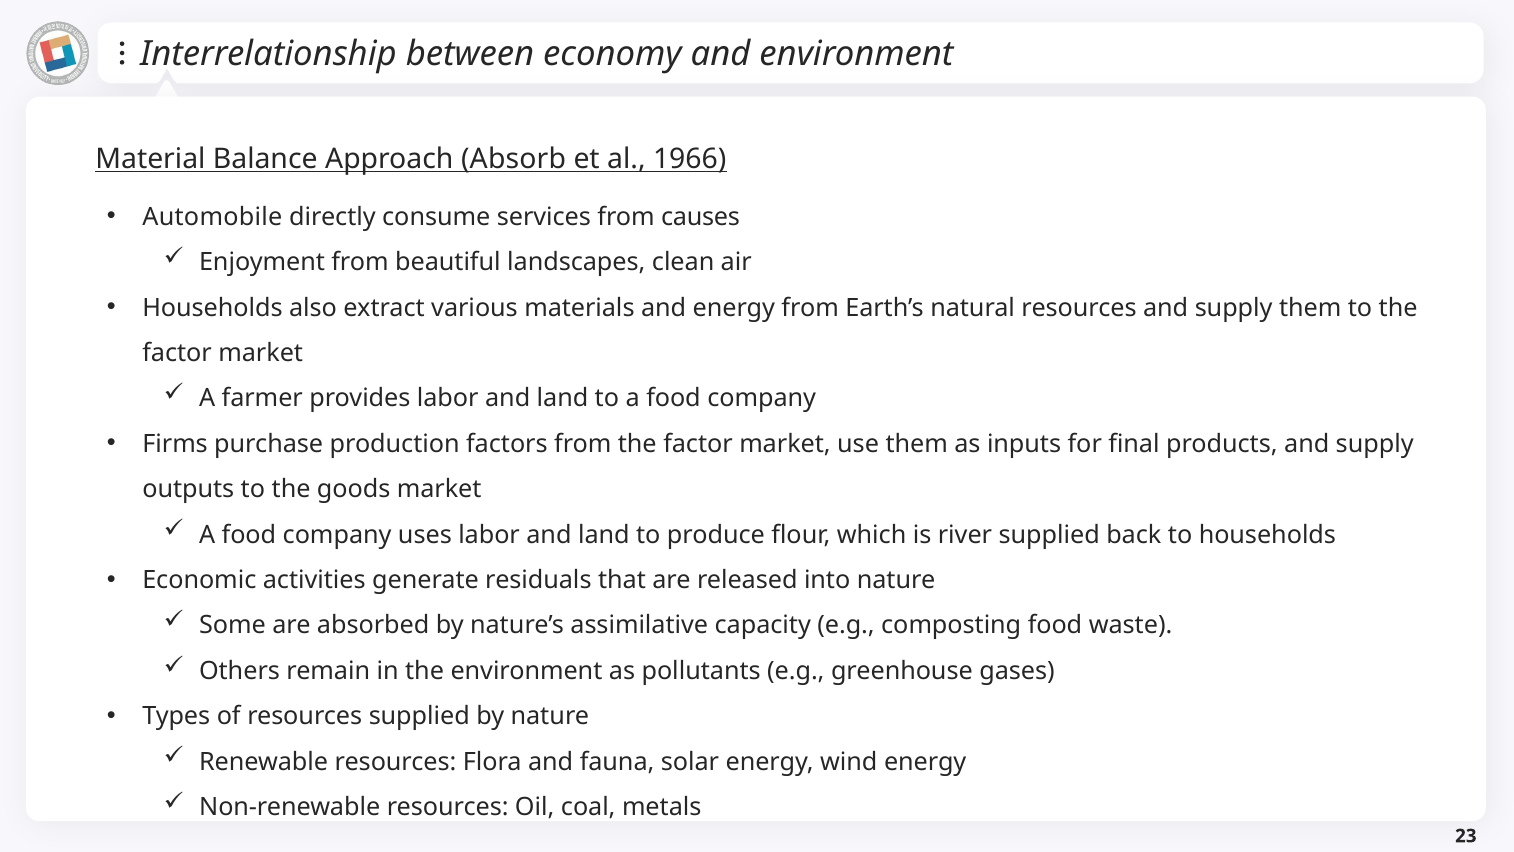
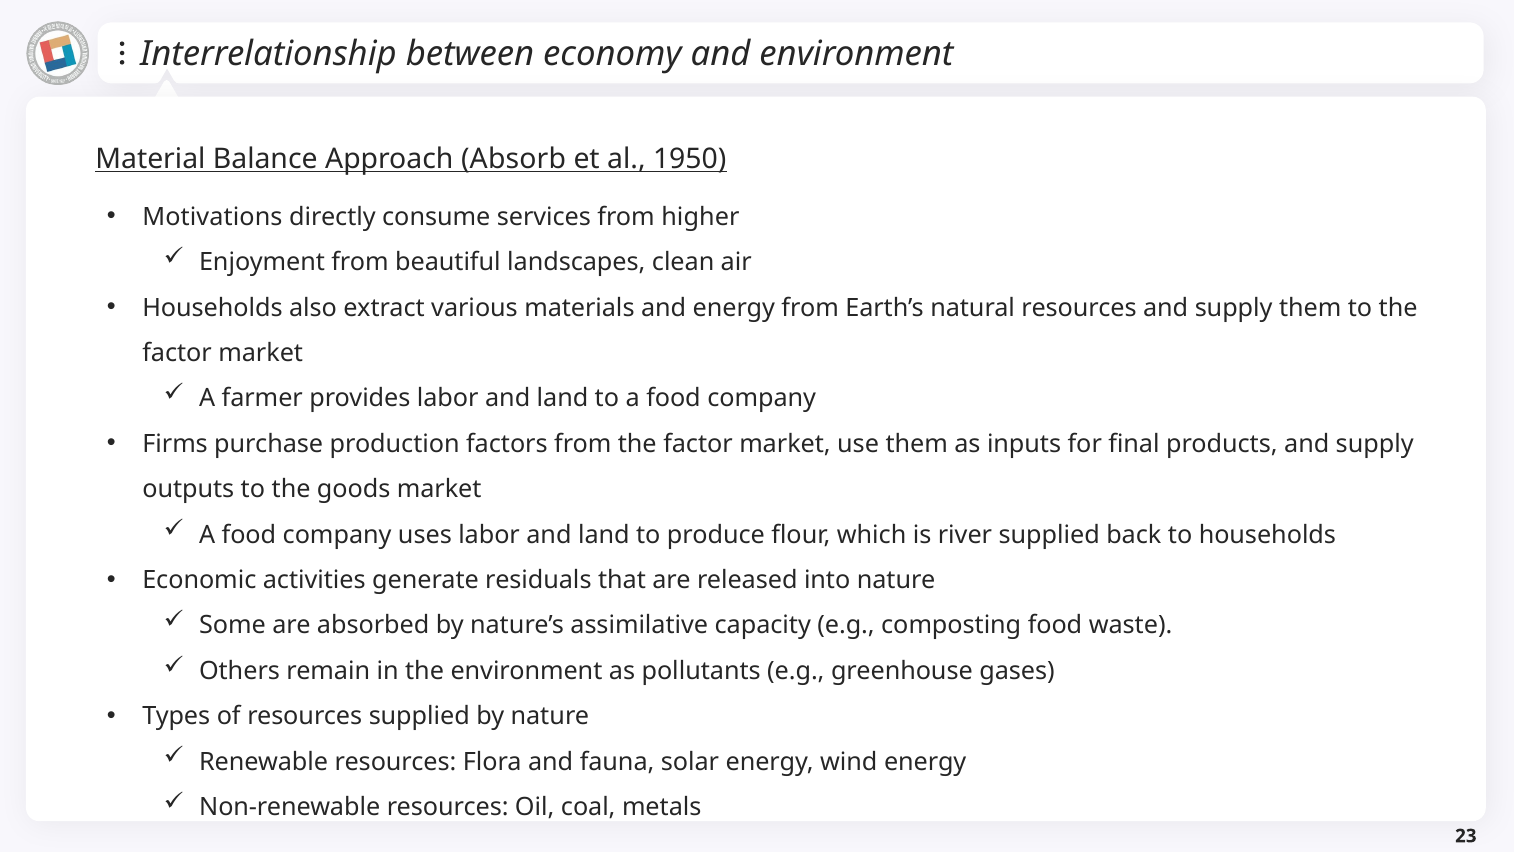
1966: 1966 -> 1950 (690, 159)
Automobile: Automobile -> Motivations (212, 217)
causes: causes -> higher (700, 217)
